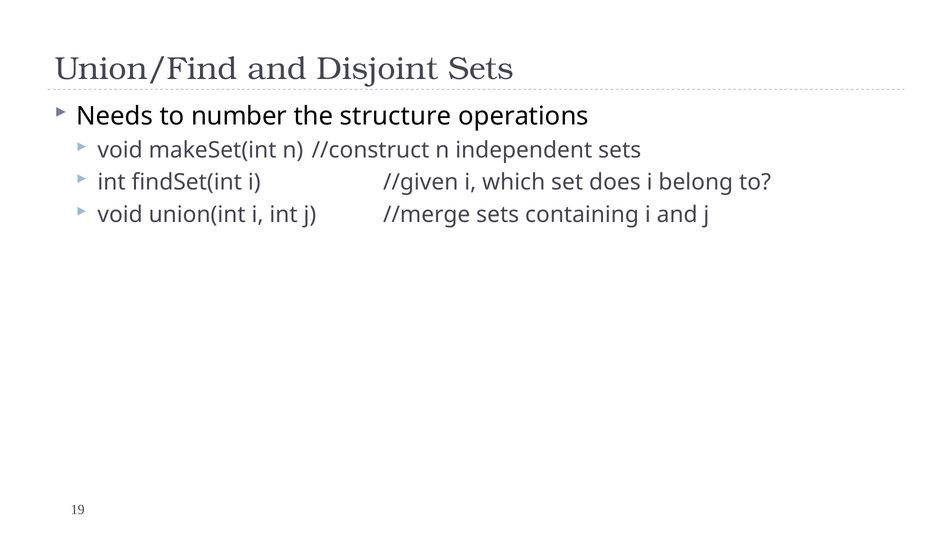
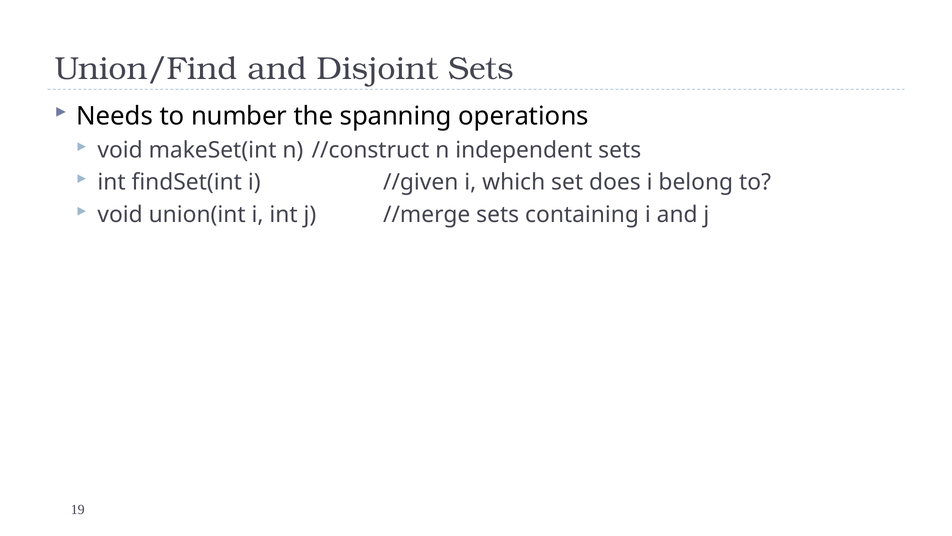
structure: structure -> spanning (396, 116)
